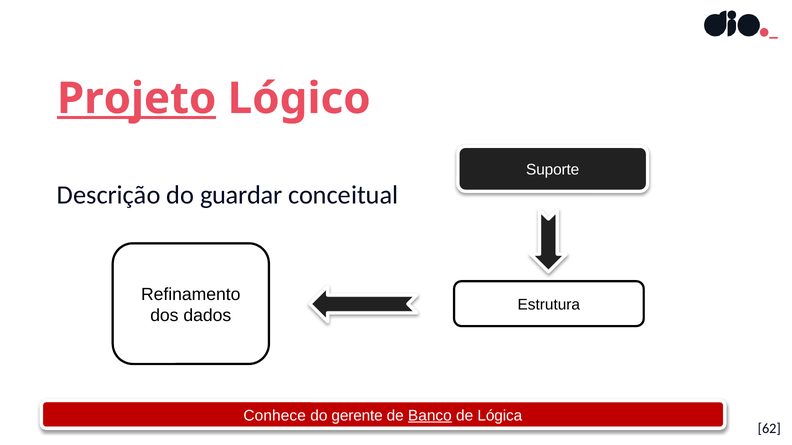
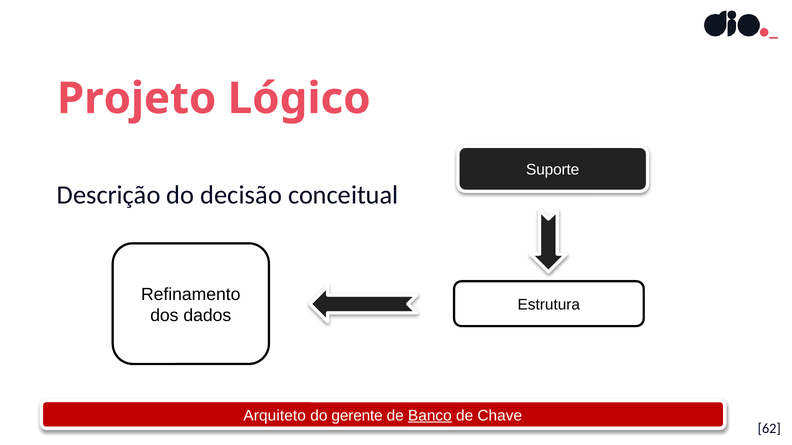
Projeto underline: present -> none (137, 99)
guardar: guardar -> decisão (241, 195)
Conhece: Conhece -> Arquiteto (275, 416)
Lógica: Lógica -> Chave (500, 416)
